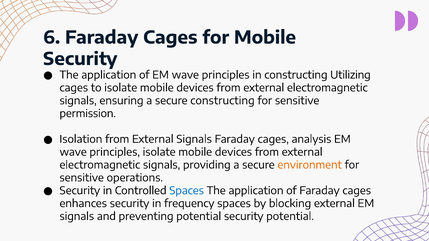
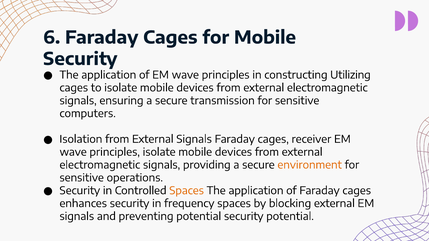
secure constructing: constructing -> transmission (222, 101)
permission: permission -> computers (88, 114)
analysis: analysis -> receiver (311, 139)
Spaces colour: blue -> orange (187, 191)
